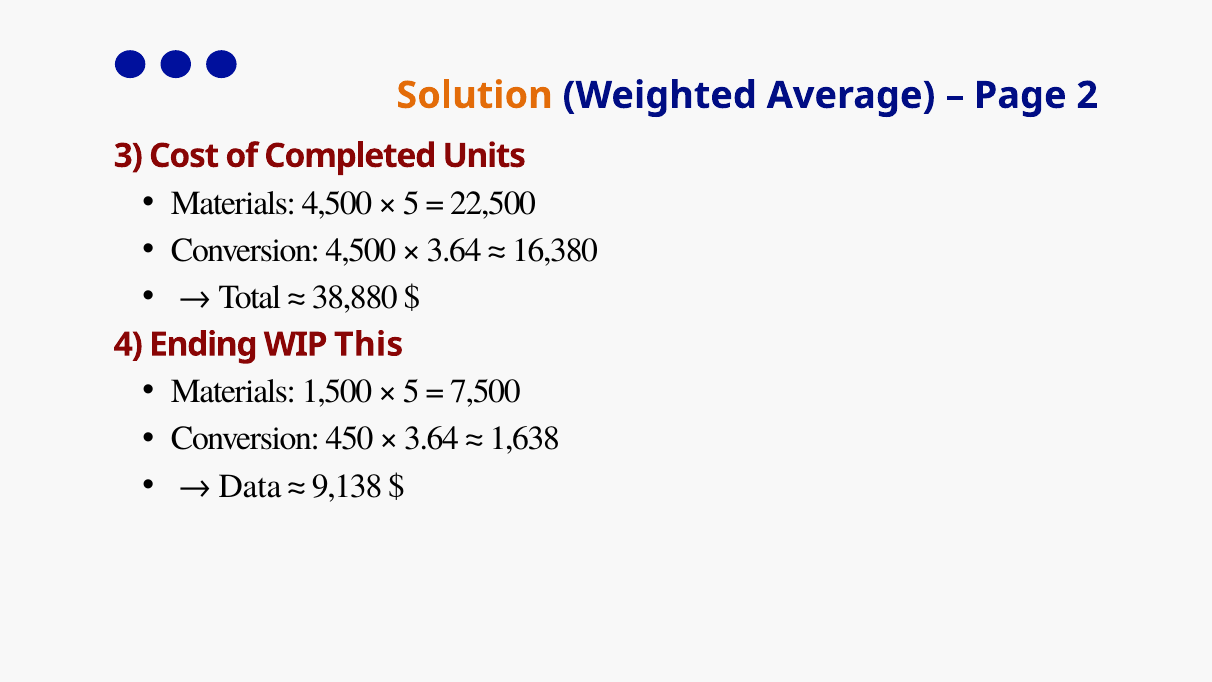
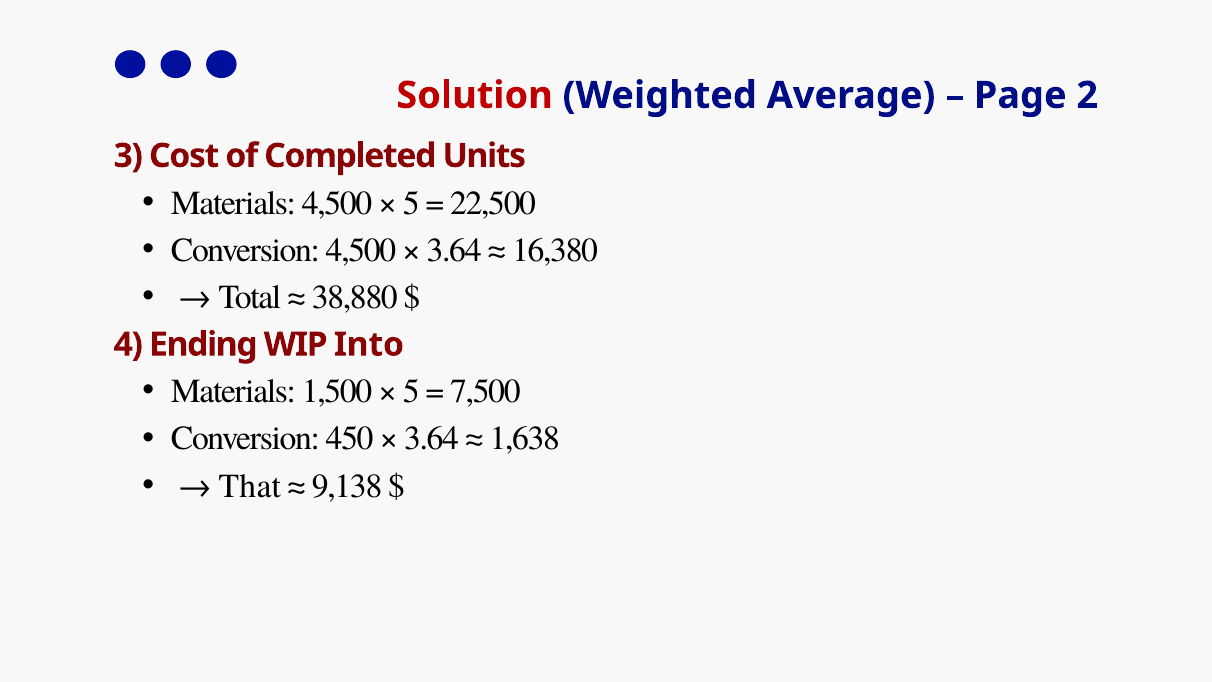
Solution colour: orange -> red (475, 95)
This: This -> Into (369, 344)
Data: Data -> That (250, 486)
